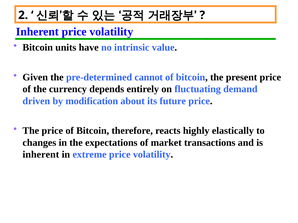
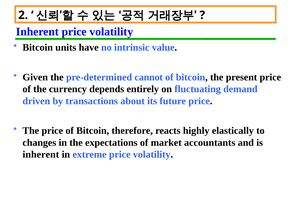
modification: modification -> transactions (92, 101)
transactions: transactions -> accountants (210, 143)
